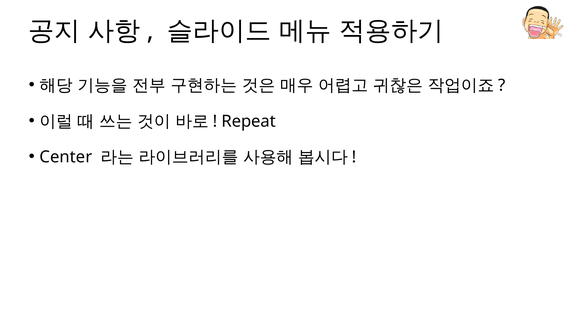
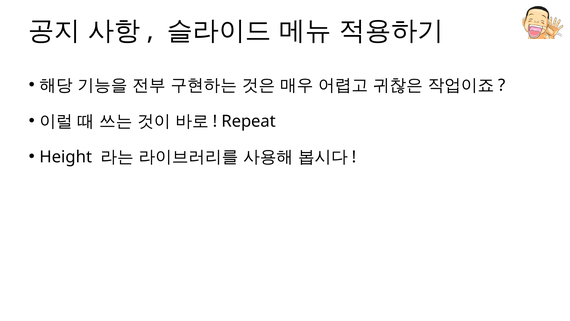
Center: Center -> Height (66, 157)
